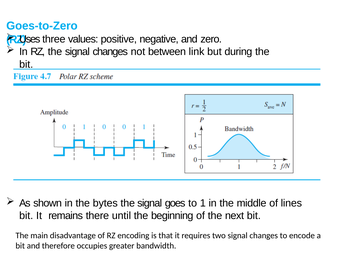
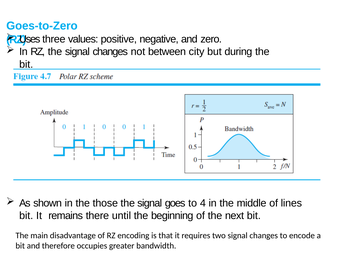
link: link -> city (197, 52)
bytes: bytes -> those (105, 203)
1: 1 -> 4 (203, 203)
